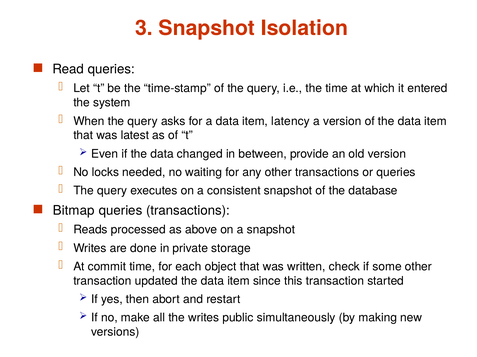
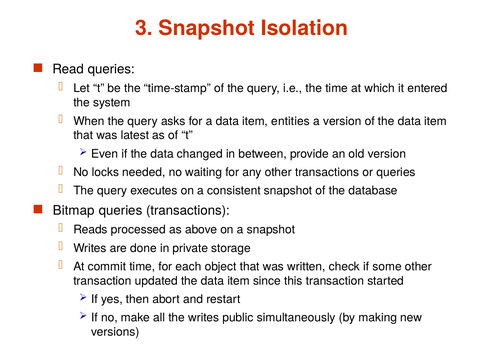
latency: latency -> entities (291, 121)
